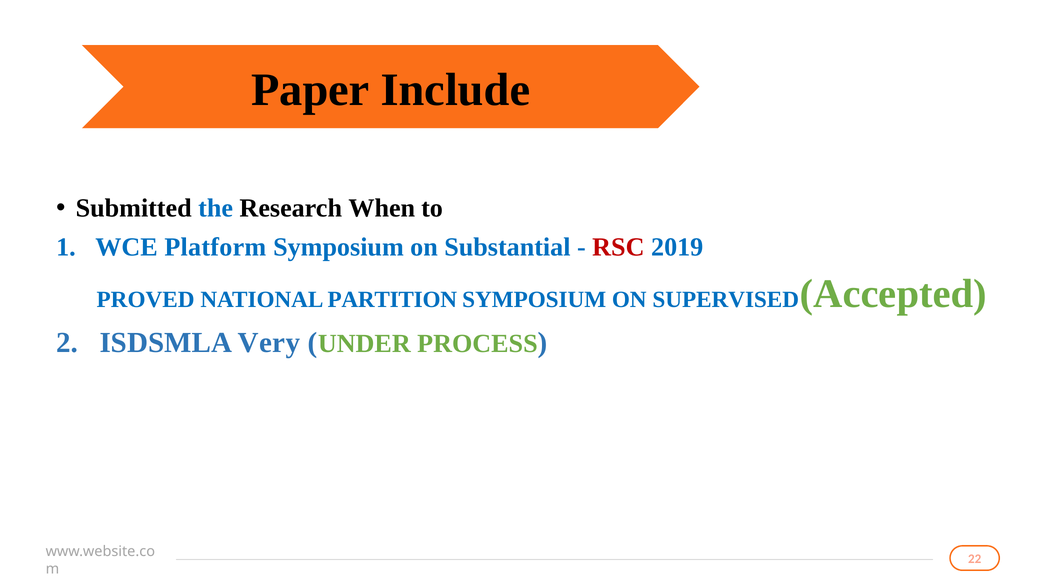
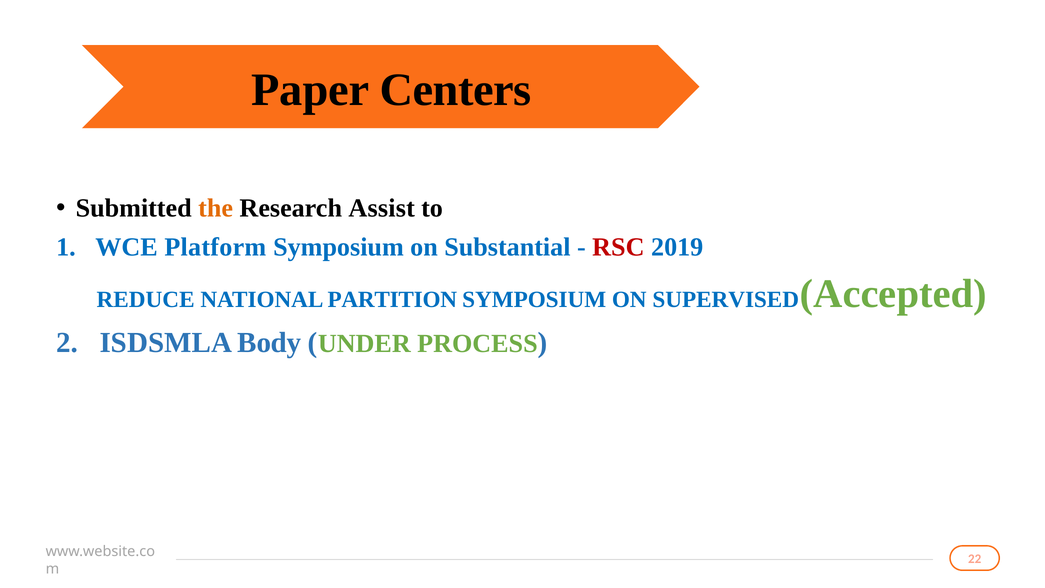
Include: Include -> Centers (456, 90)
the colour: blue -> orange (216, 208)
When: When -> Assist (382, 208)
PROVED: PROVED -> REDUCE (146, 300)
Very: Very -> Body (269, 343)
